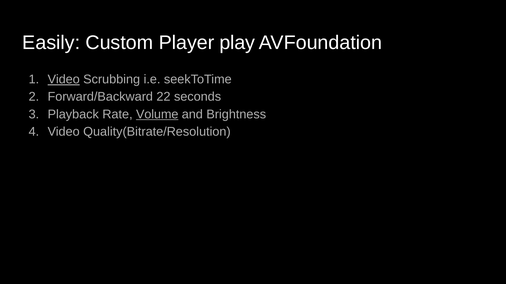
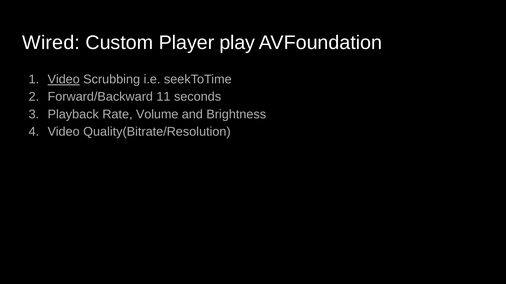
Easily: Easily -> Wired (51, 43)
22: 22 -> 11 (164, 97)
Volume underline: present -> none (157, 114)
